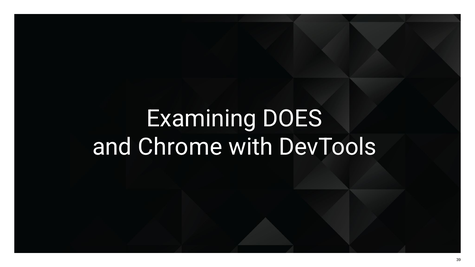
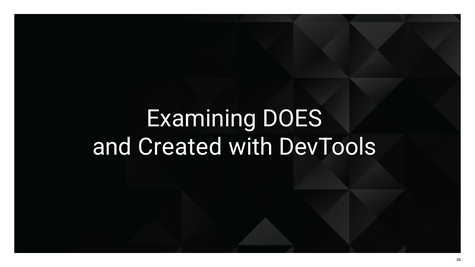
Chrome: Chrome -> Created (180, 147)
